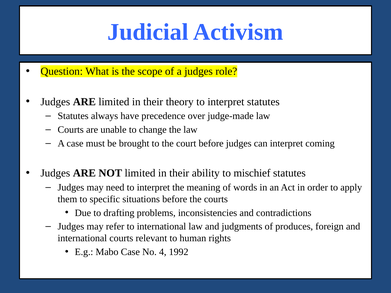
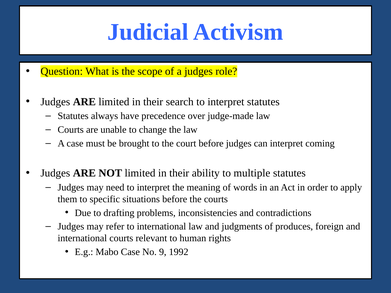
theory: theory -> search (180, 102)
mischief: mischief -> multiple (252, 173)
4: 4 -> 9 (163, 252)
